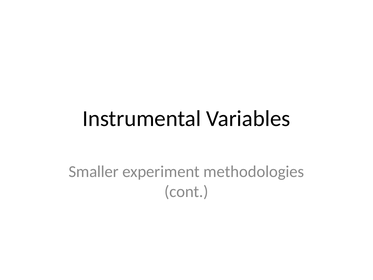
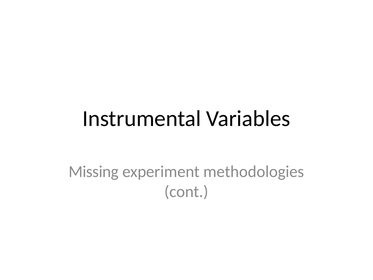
Smaller: Smaller -> Missing (94, 171)
